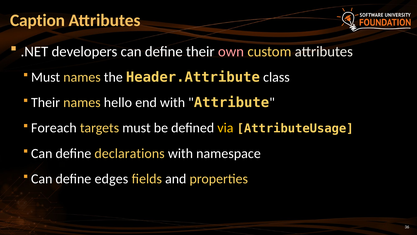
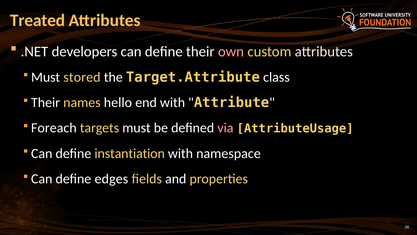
Caption: Caption -> Treated (38, 20)
Must names: names -> stored (82, 77)
Header.Attribute: Header.Attribute -> Target.Attribute (193, 77)
via colour: yellow -> pink (225, 128)
declarations: declarations -> instantiation (130, 153)
